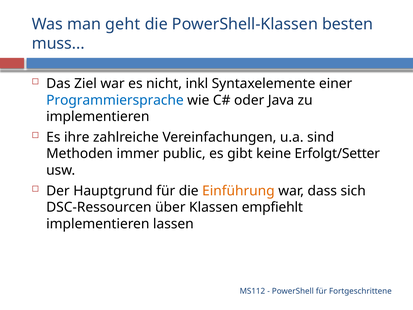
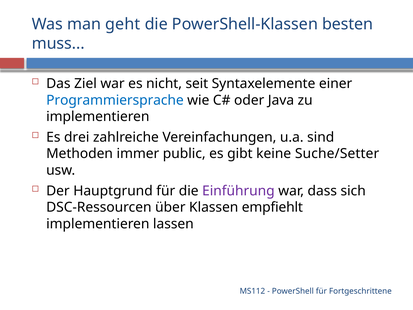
inkl: inkl -> seit (197, 84)
ihre: ihre -> drei (77, 137)
Erfolgt/Setter: Erfolgt/Setter -> Suche/Setter (337, 154)
Einführung colour: orange -> purple (238, 191)
